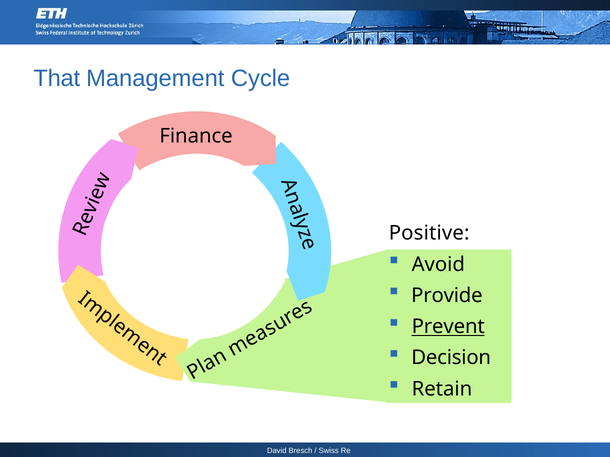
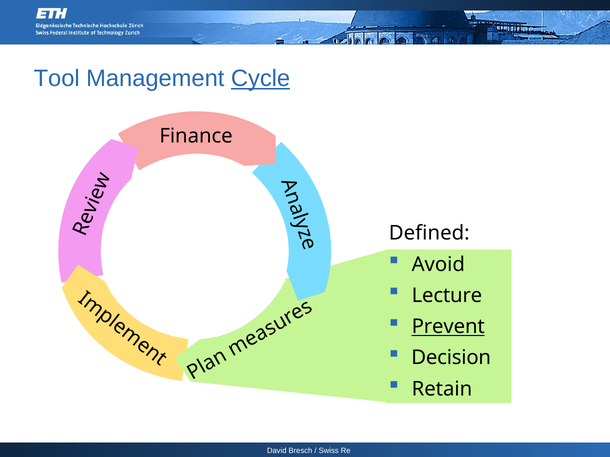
That: That -> Tool (57, 79)
Cycle underline: none -> present (261, 79)
Positive: Positive -> Defined (429, 233)
Provide: Provide -> Lecture (447, 296)
